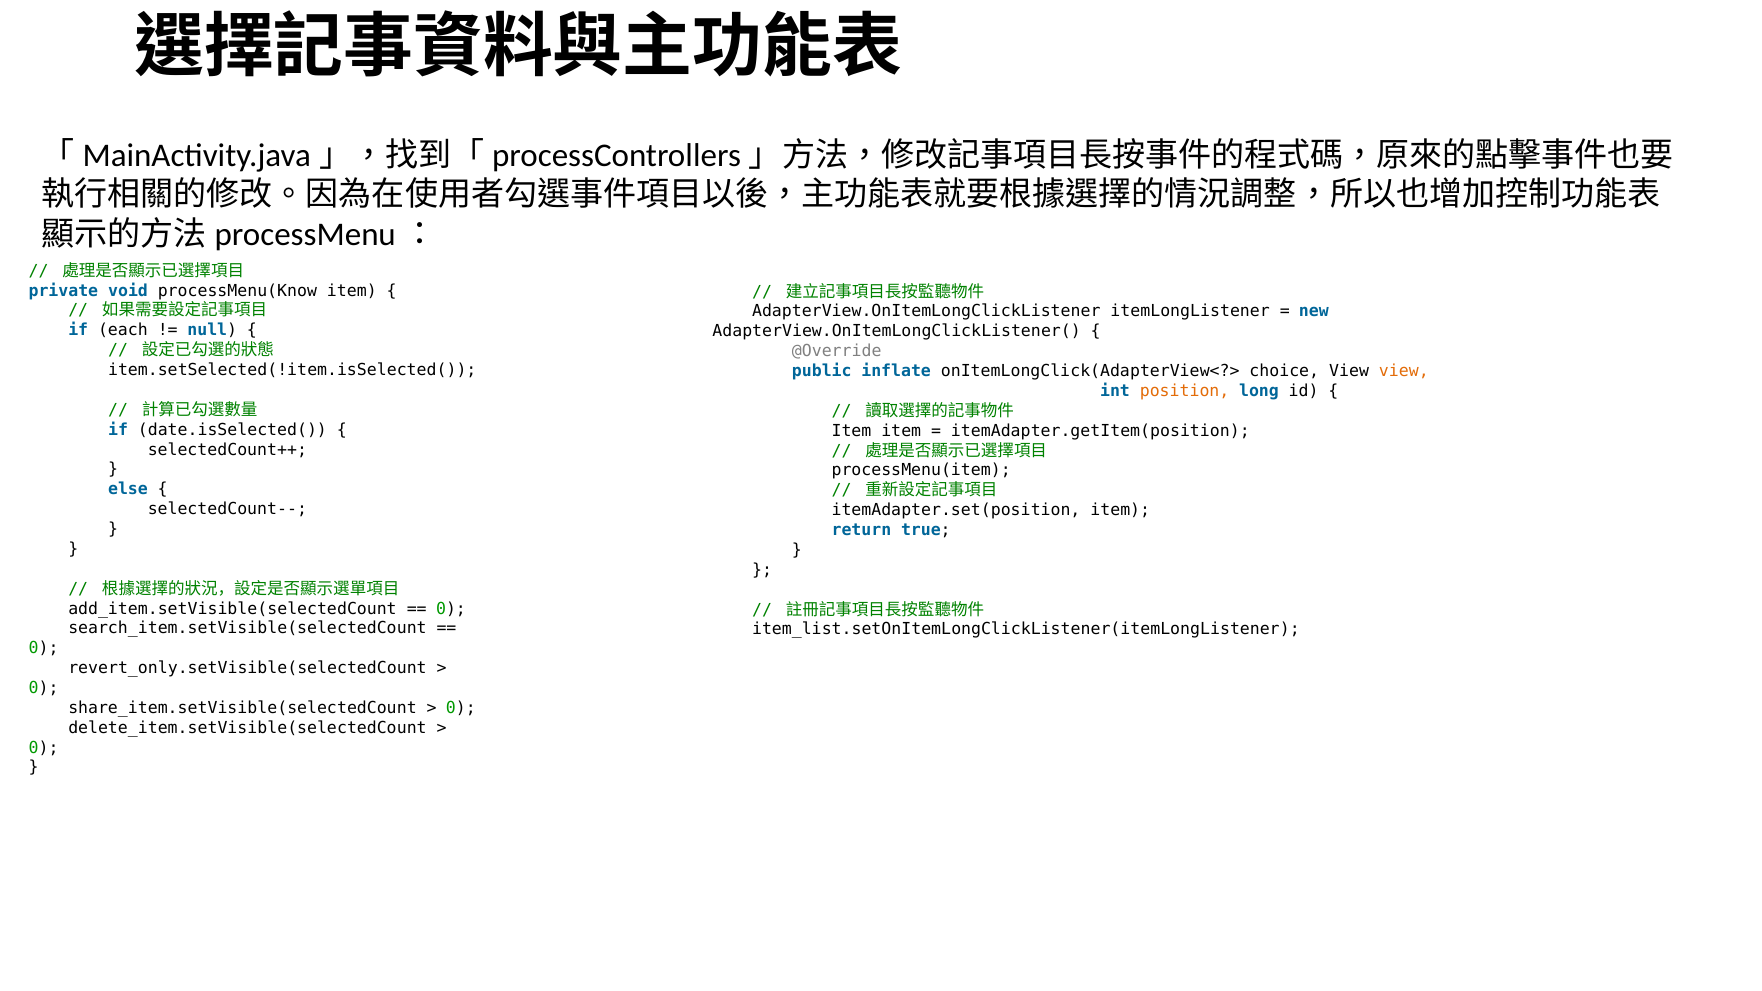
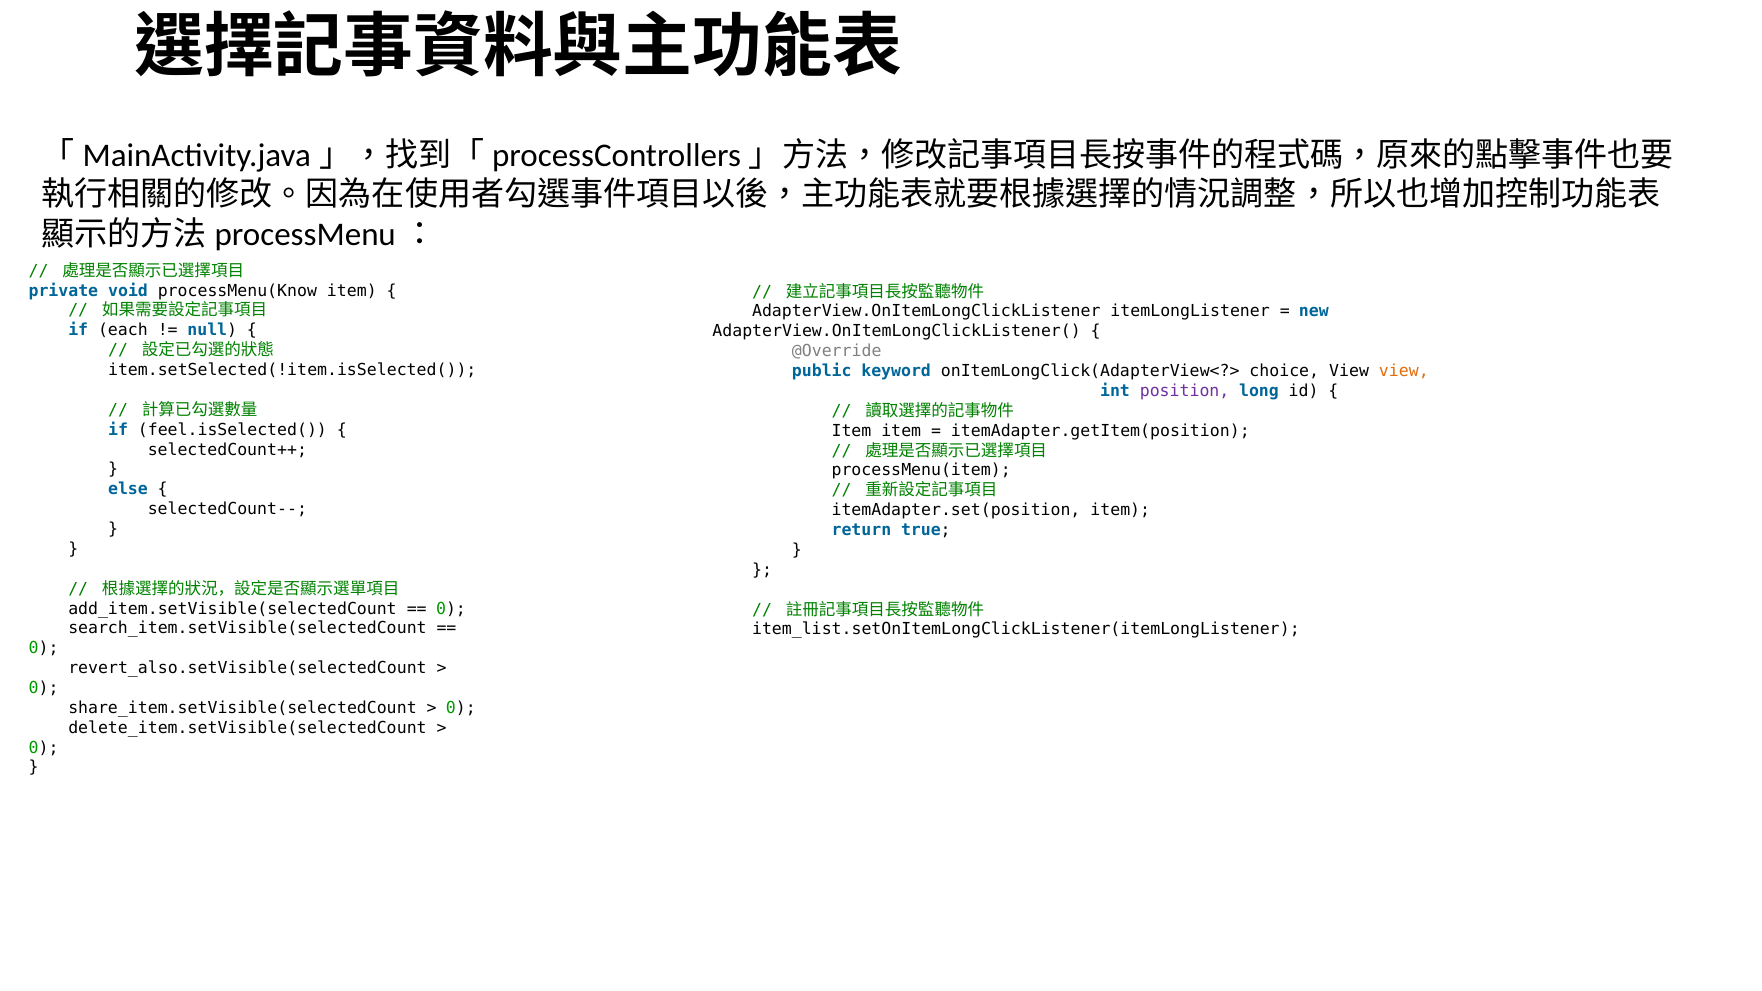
inflate: inflate -> keyword (896, 371)
position colour: orange -> purple (1185, 391)
date.isSelected(: date.isSelected( -> feel.isSelected( (232, 430)
revert_only.setVisible(selectedCount: revert_only.setVisible(selectedCount -> revert_also.setVisible(selectedCount (247, 668)
